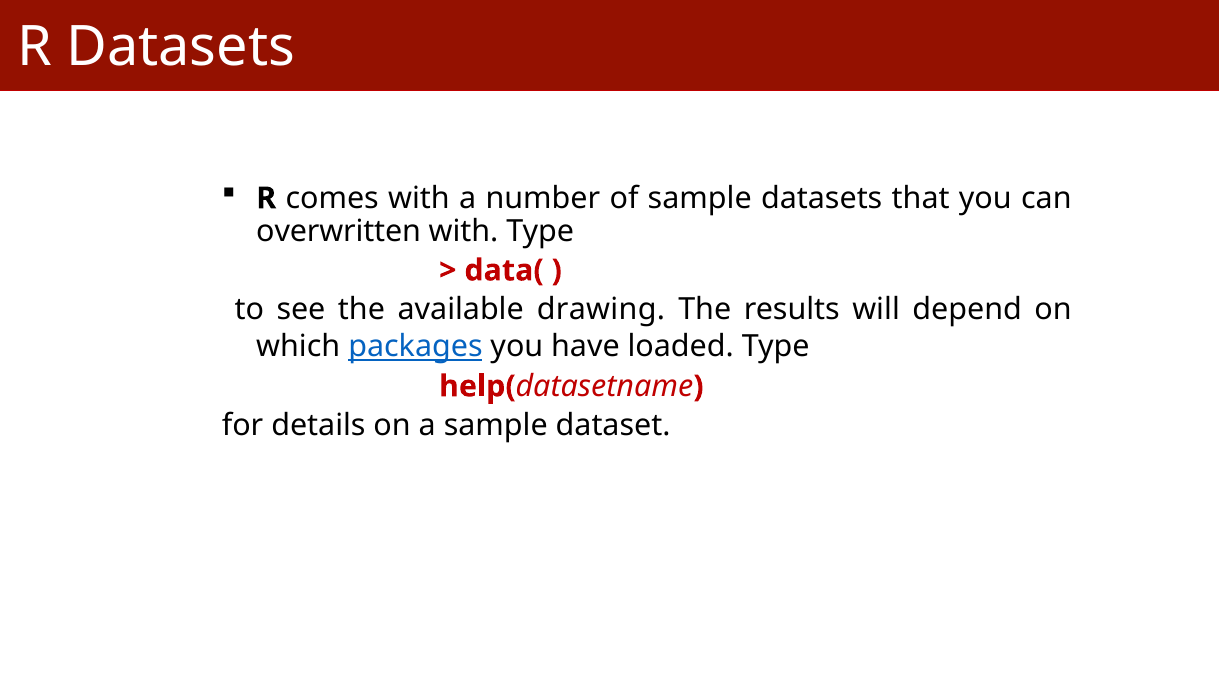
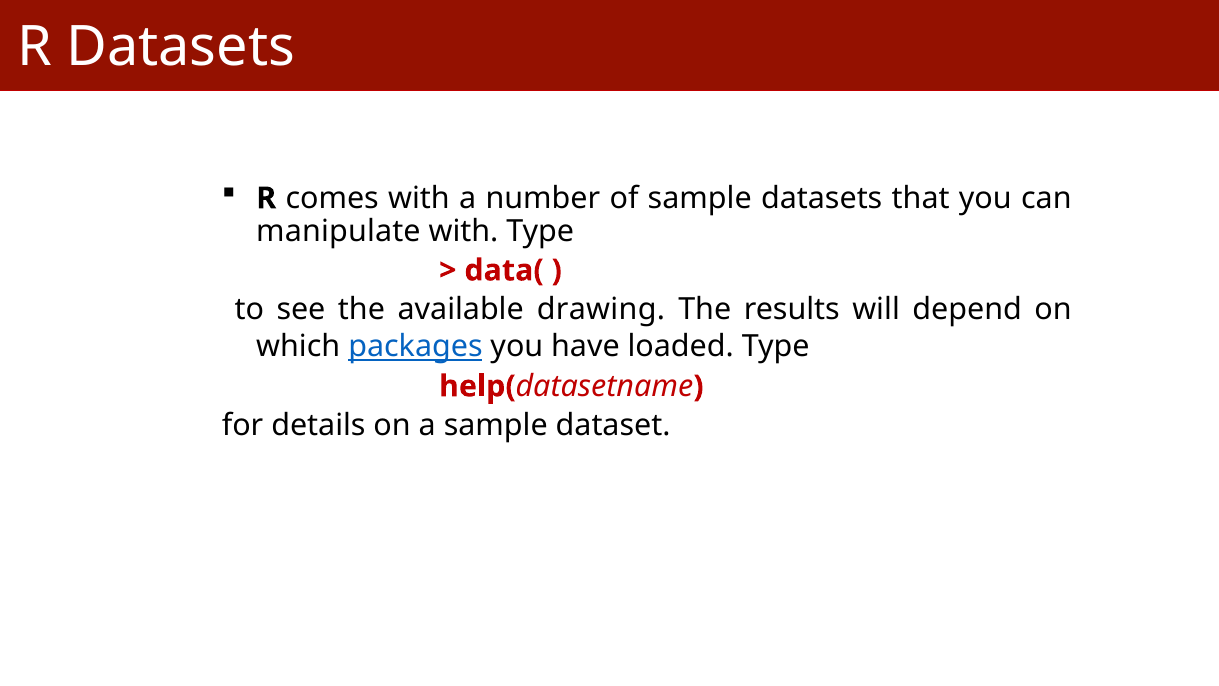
overwritten: overwritten -> manipulate (338, 231)
